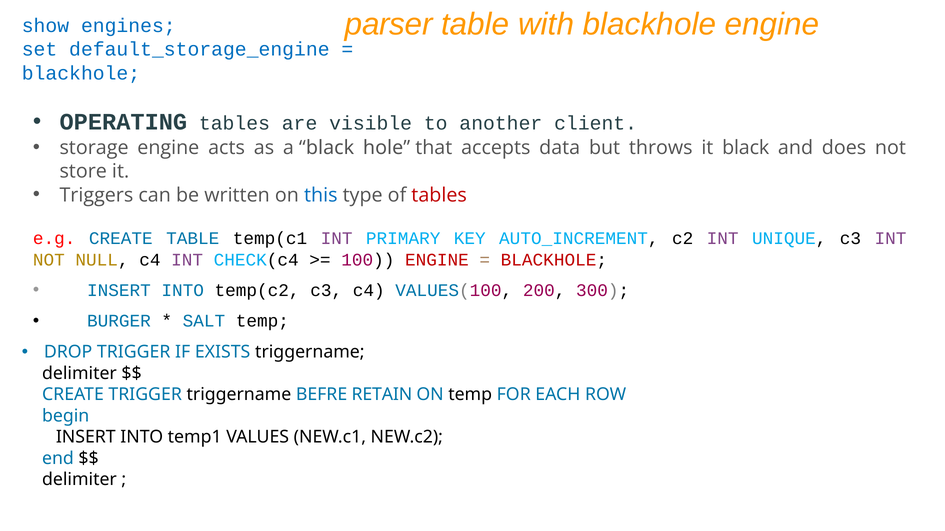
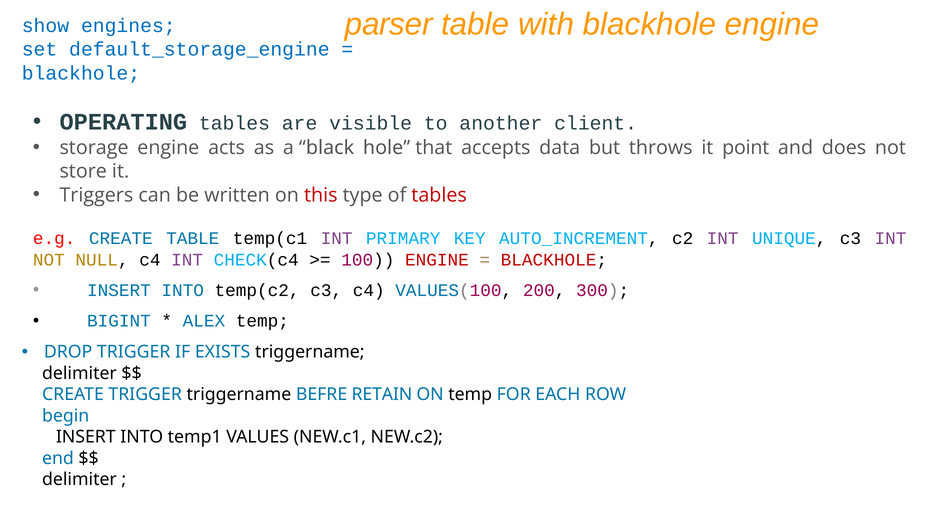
it black: black -> point (746, 148)
this colour: blue -> red (321, 195)
BURGER: BURGER -> BIGINT (119, 321)
SALT: SALT -> ALEX (204, 321)
